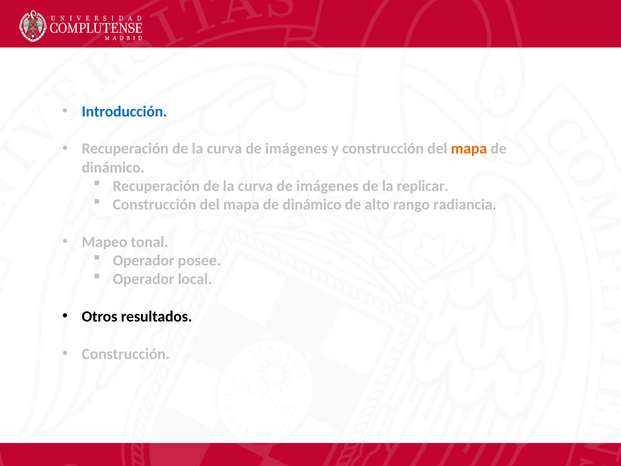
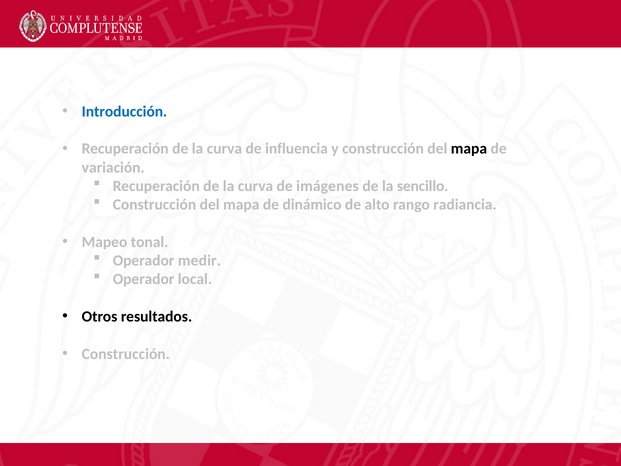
imágenes: imágenes -> influencia (297, 149)
mapa colour: orange -> black (469, 149)
dinámico: dinámico -> variación (113, 167)
replicar: replicar -> sencillo (423, 186)
posee: posee -> medir (199, 261)
